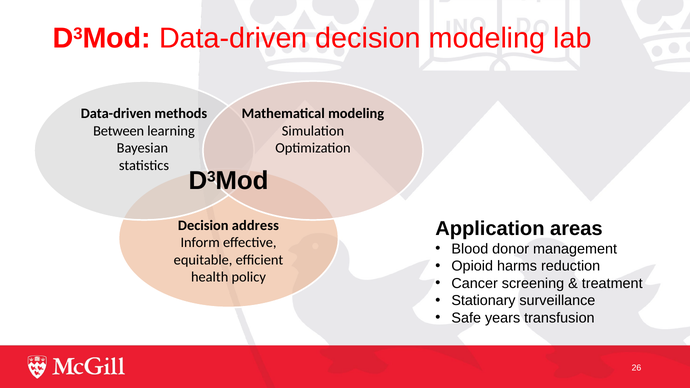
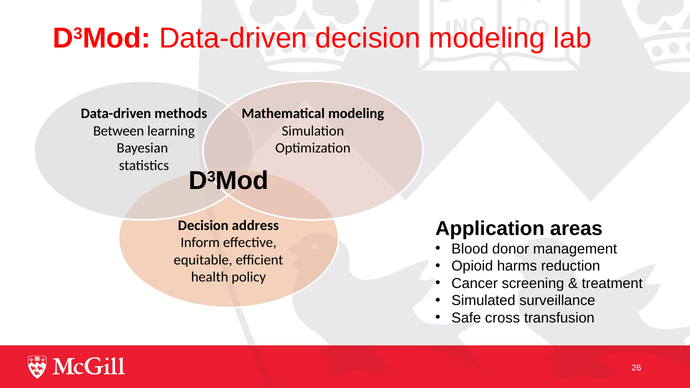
Stationary: Stationary -> Simulated (483, 301)
years: years -> cross (503, 318)
